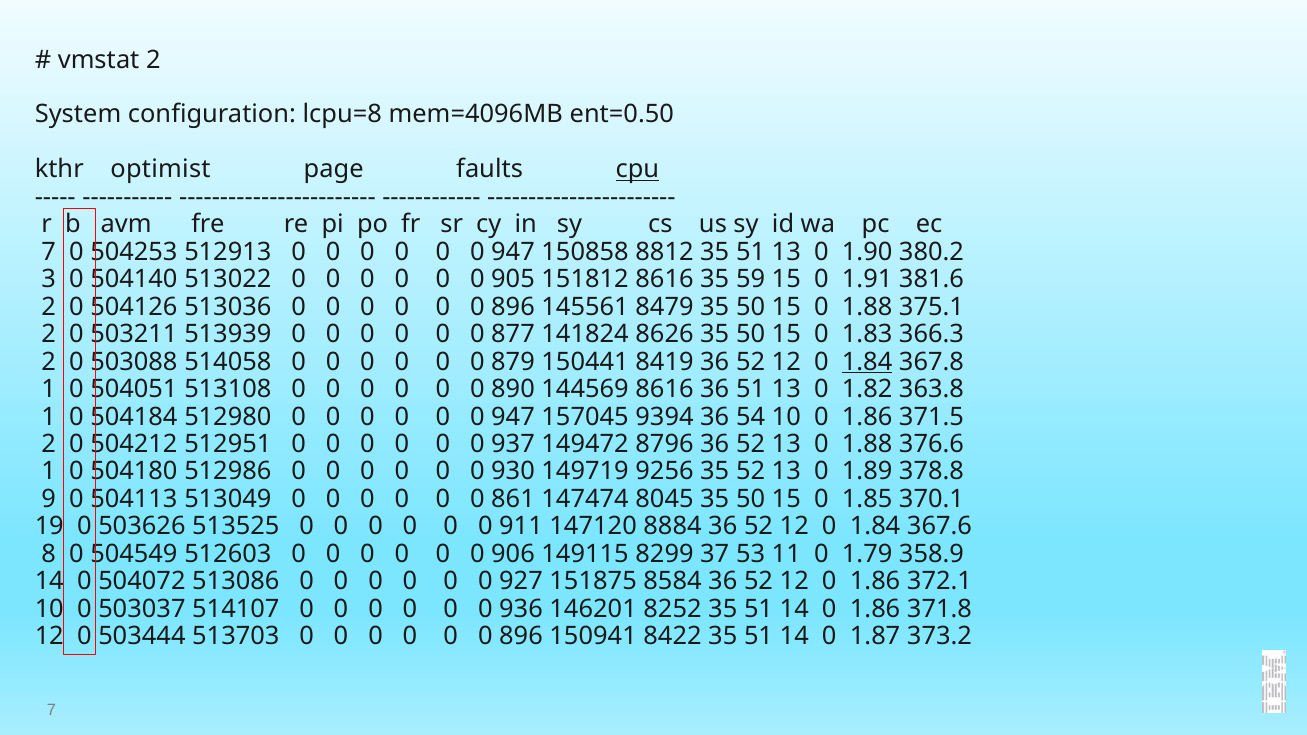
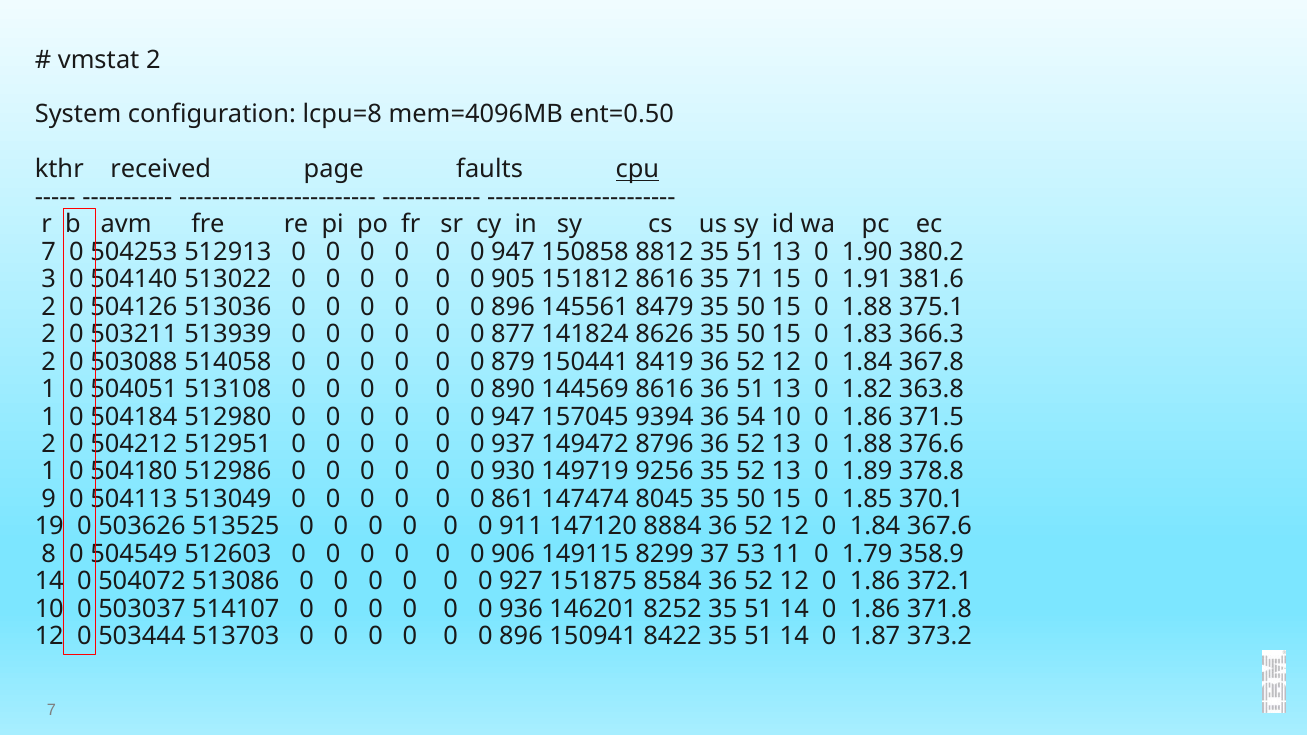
optimist: optimist -> received (161, 169)
59: 59 -> 71 (751, 279)
1.84 underline: present -> none (867, 362)
